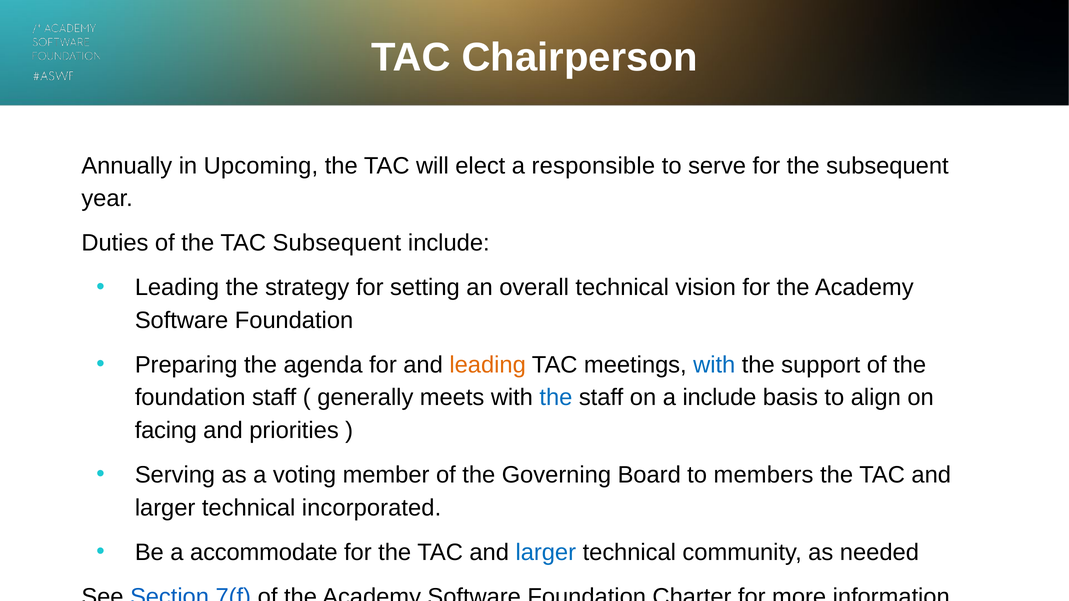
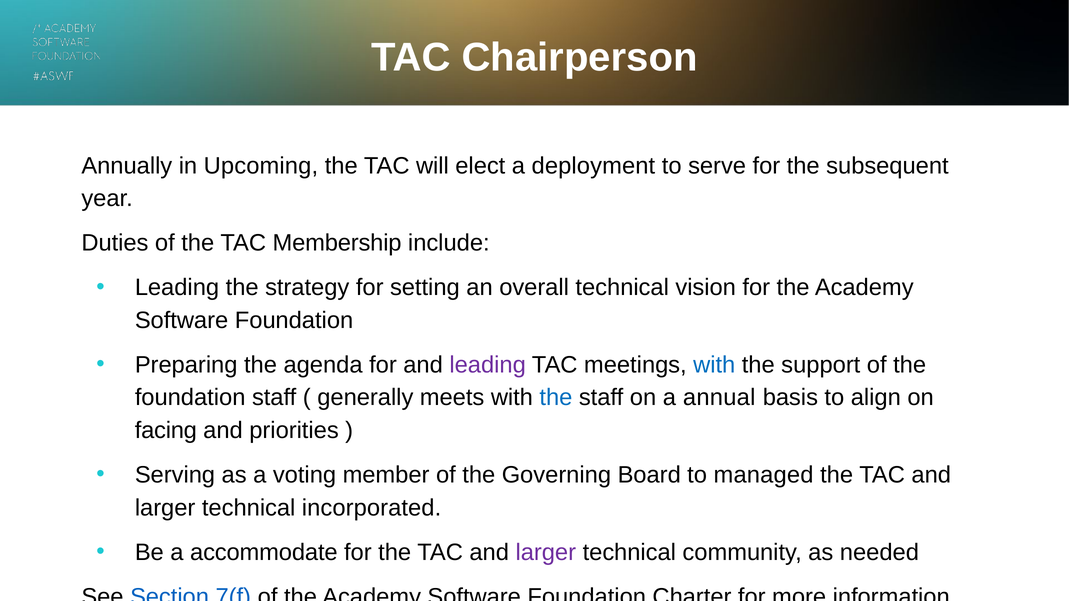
responsible: responsible -> deployment (593, 166)
TAC Subsequent: Subsequent -> Membership (337, 243)
leading colour: orange -> purple (488, 365)
a include: include -> annual (719, 398)
members: members -> managed (764, 475)
larger colour: blue -> purple (546, 553)
